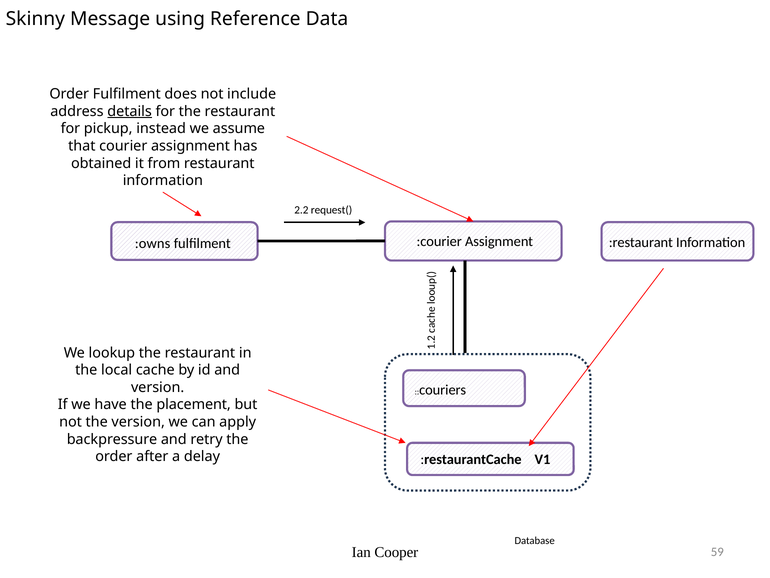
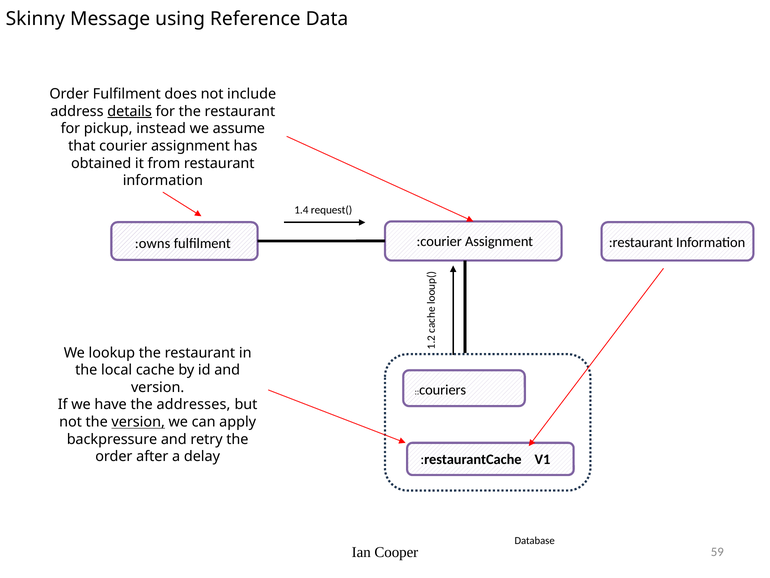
2.2: 2.2 -> 1.4 (301, 210)
placement: placement -> addresses (193, 404)
version underline: none -> present (138, 422)
